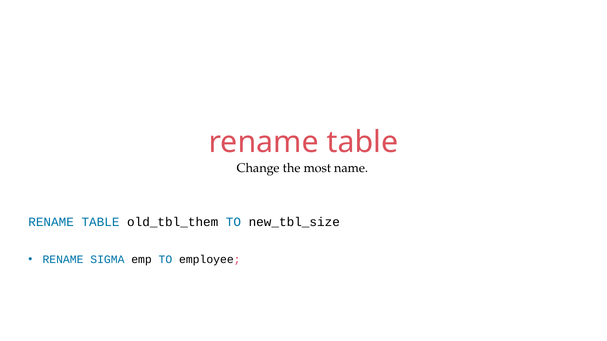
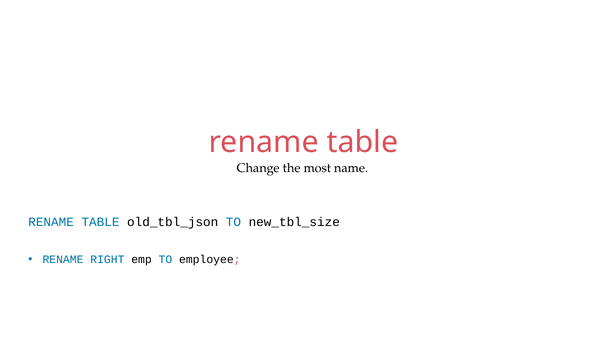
old_tbl_them: old_tbl_them -> old_tbl_json (173, 223)
SIGMA: SIGMA -> RIGHT (107, 260)
